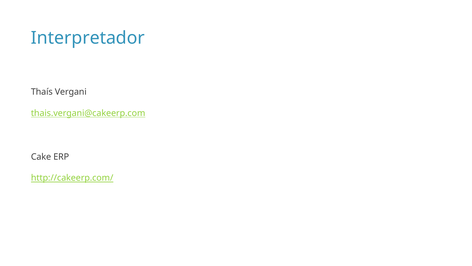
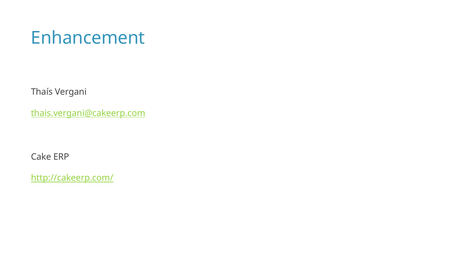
Interpretador: Interpretador -> Enhancement (88, 38)
